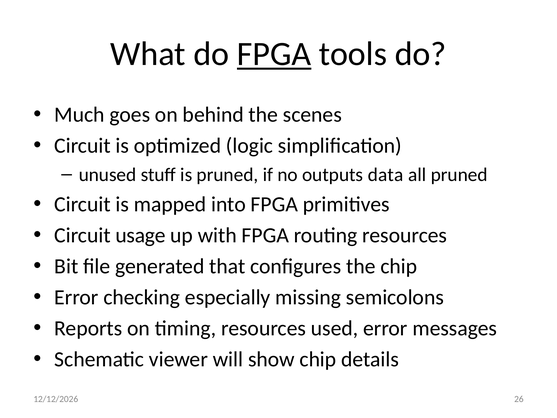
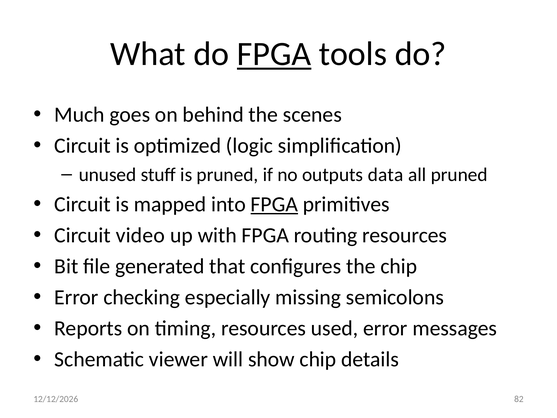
FPGA underline: none -> present (274, 204)
usage: usage -> video (140, 235)
26: 26 -> 82 (519, 399)
